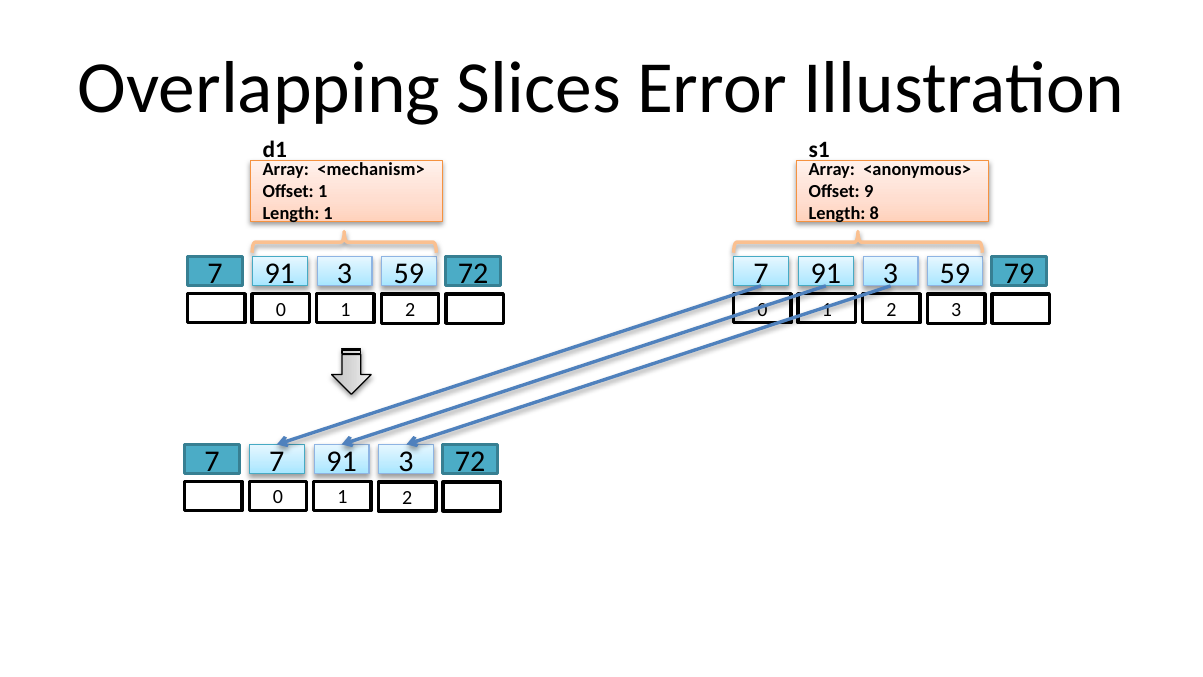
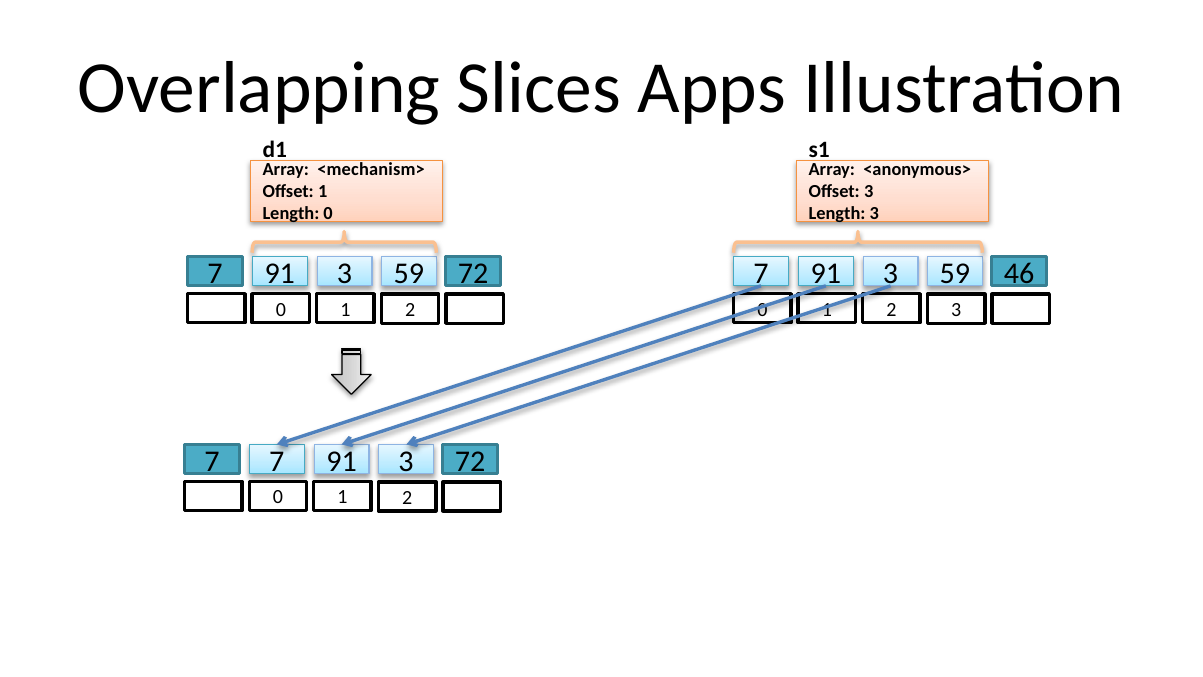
Error: Error -> Apps (712, 89)
Offset 9: 9 -> 3 (869, 191)
Length 1: 1 -> 0 (328, 213)
Length 8: 8 -> 3 (874, 213)
79: 79 -> 46 (1019, 273)
